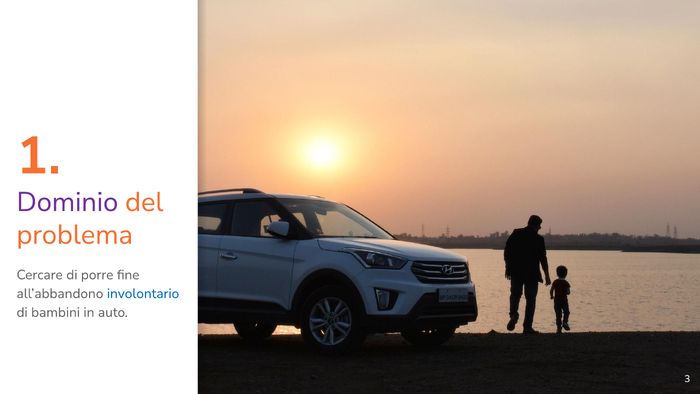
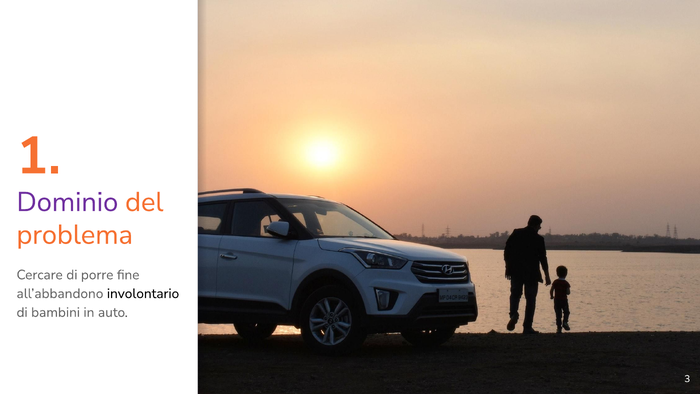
involontario colour: blue -> black (143, 293)
